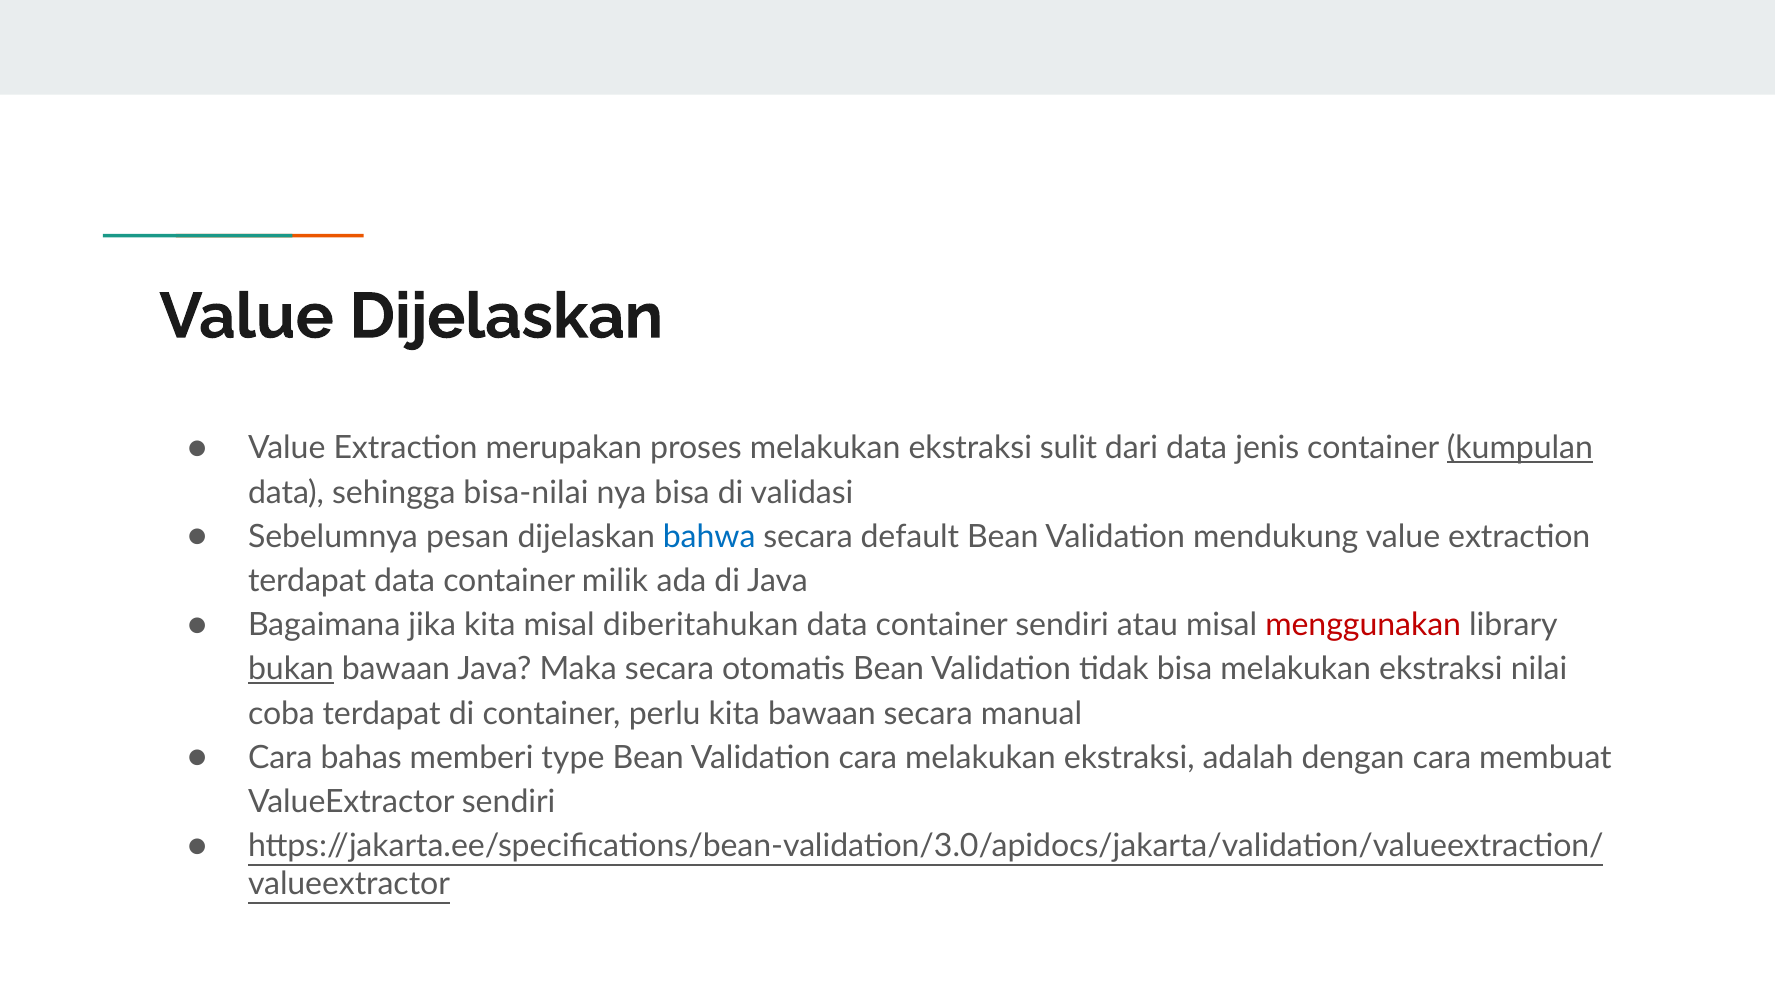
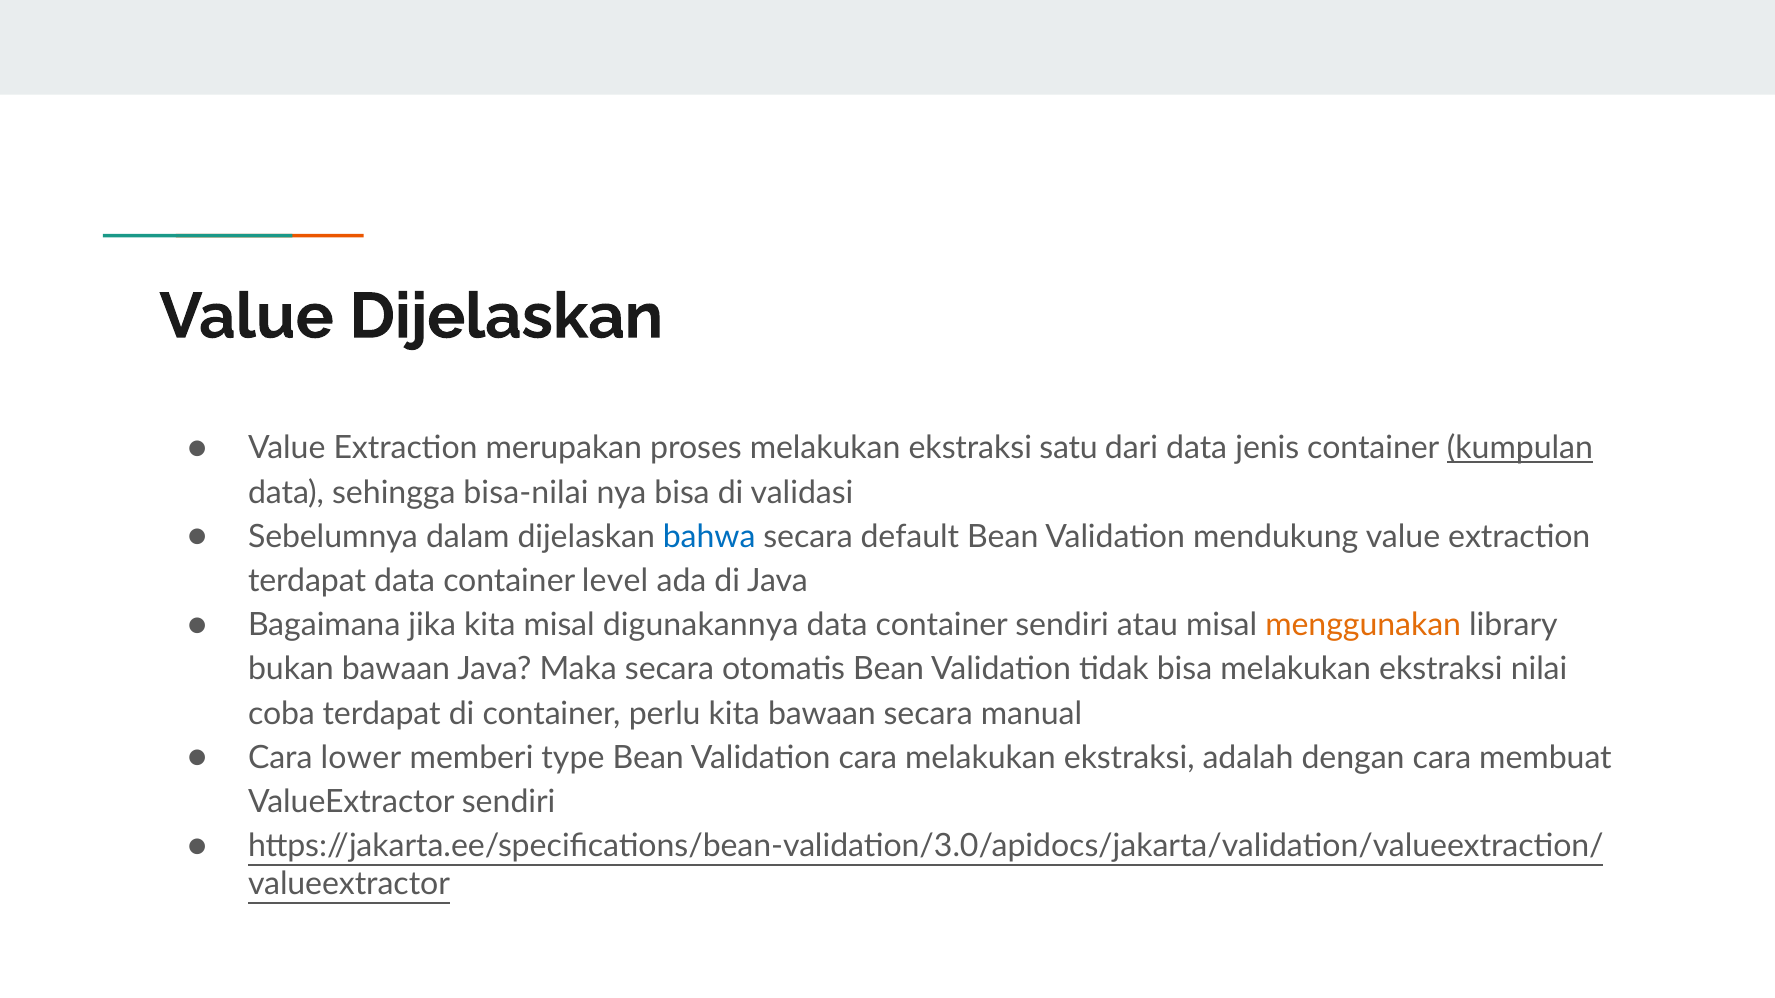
sulit: sulit -> satu (1069, 449)
pesan: pesan -> dalam (468, 537)
milik: milik -> level (615, 581)
diberitahukan: diberitahukan -> digunakannya (701, 625)
menggunakan colour: red -> orange (1363, 625)
bukan underline: present -> none (291, 670)
bahas: bahas -> lower (361, 758)
